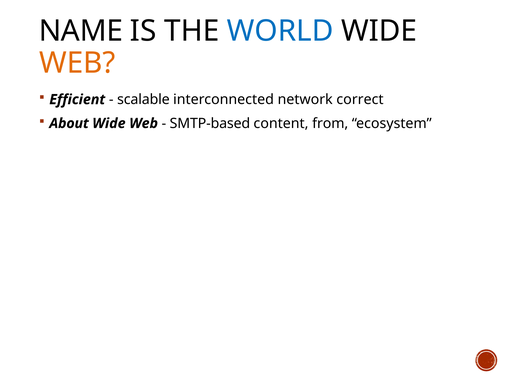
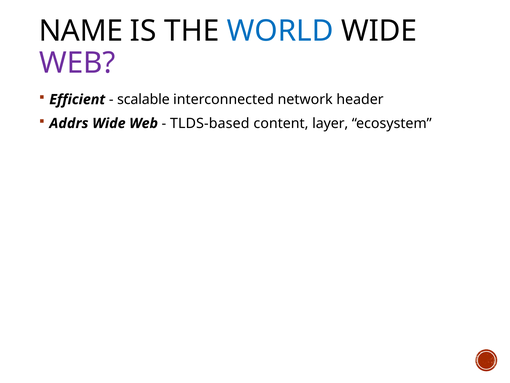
WEB colour: orange -> purple (77, 63)
correct: correct -> header (360, 99)
About: About -> Addrs (69, 123)
SMTP-based: SMTP-based -> TLDS-based (210, 123)
from: from -> layer (330, 123)
